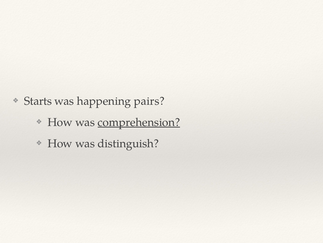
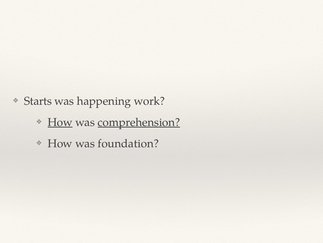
pairs: pairs -> work (149, 101)
How underline: none -> present (60, 122)
distinguish: distinguish -> foundation (128, 143)
